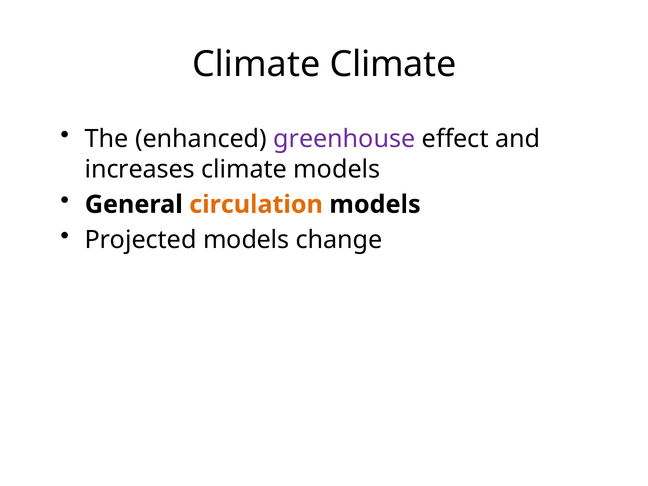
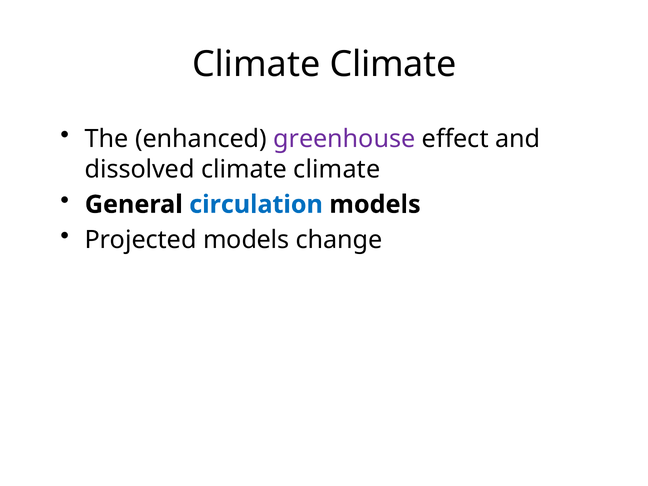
increases: increases -> dissolved (140, 169)
models: models -> climate (337, 169)
circulation colour: orange -> blue (256, 205)
